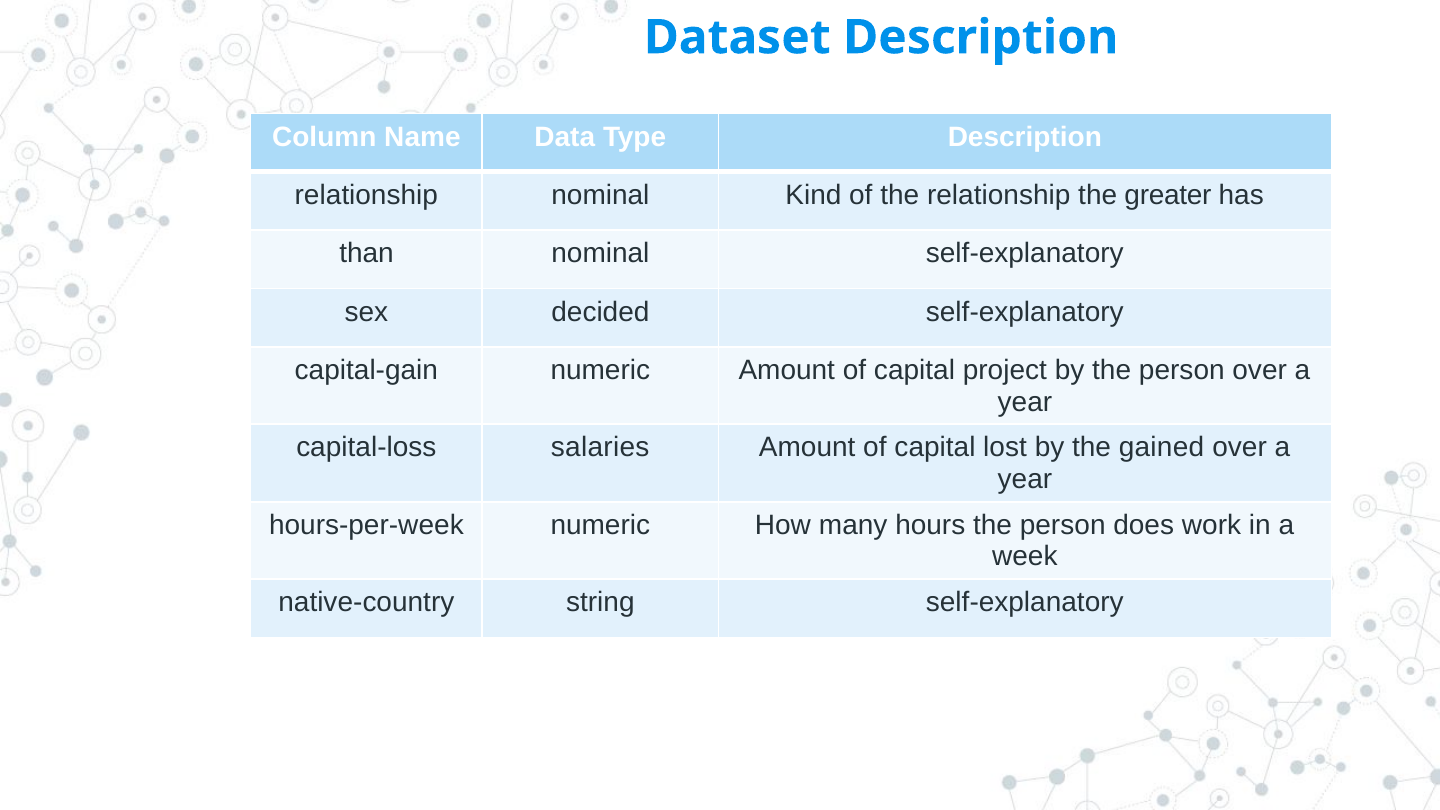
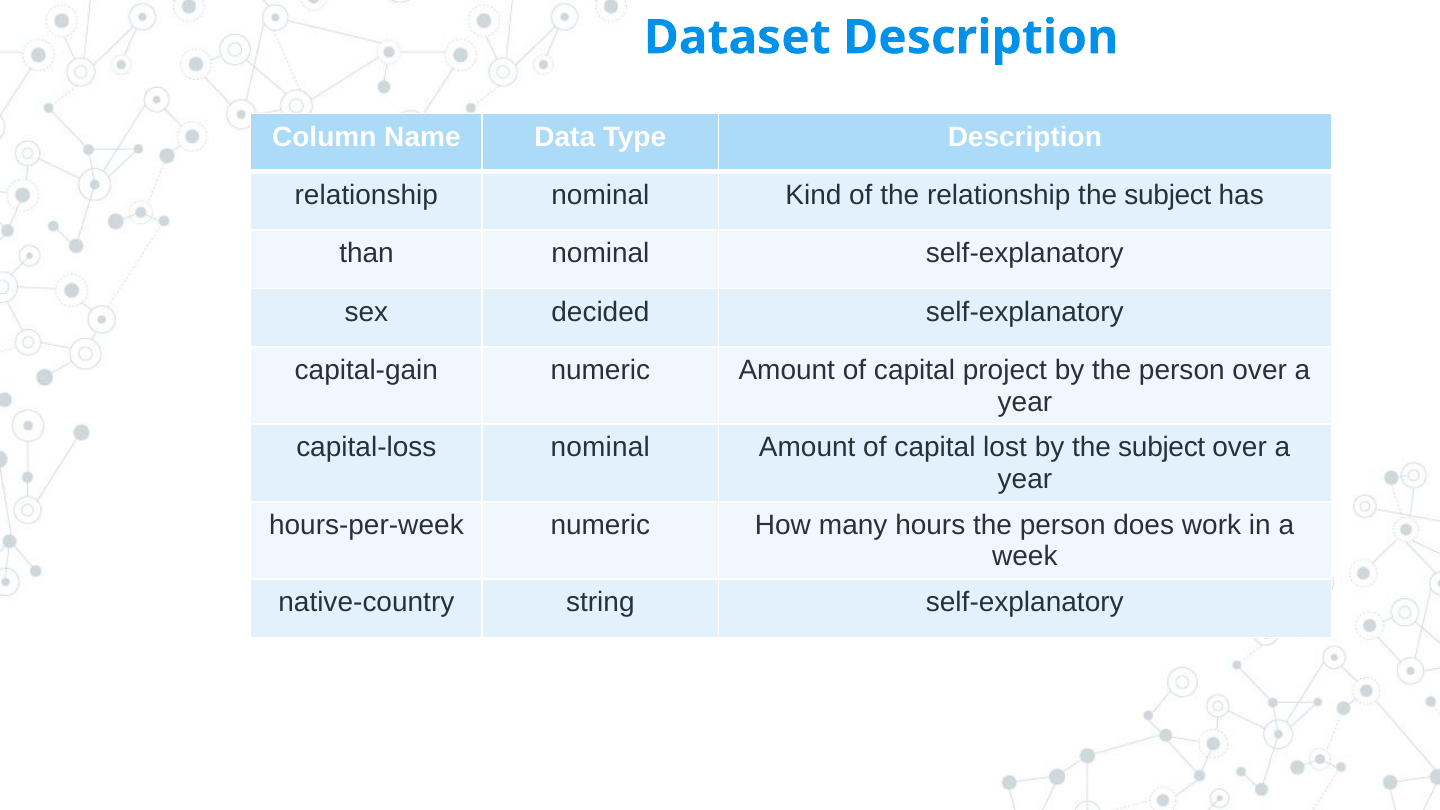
relationship the greater: greater -> subject (1168, 195)
capital-loss salaries: salaries -> nominal (600, 448)
by the gained: gained -> subject (1162, 448)
